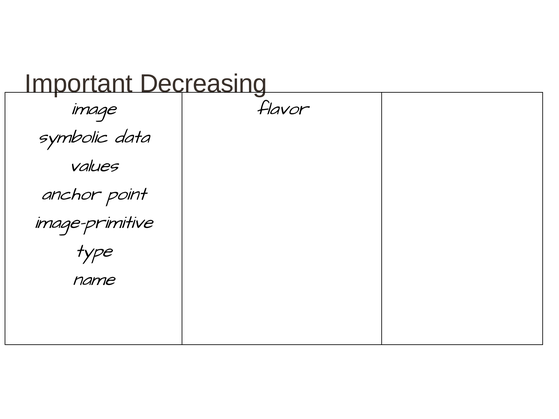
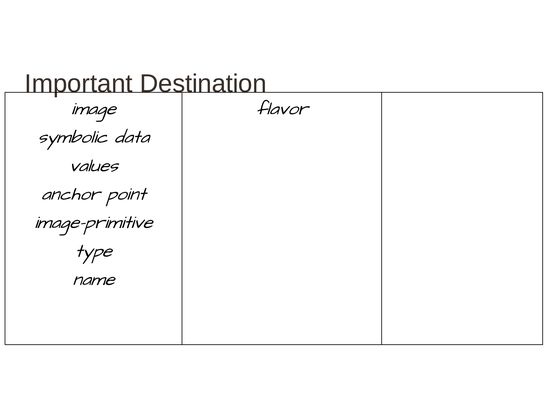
Decreasing: Decreasing -> Destination (203, 84)
